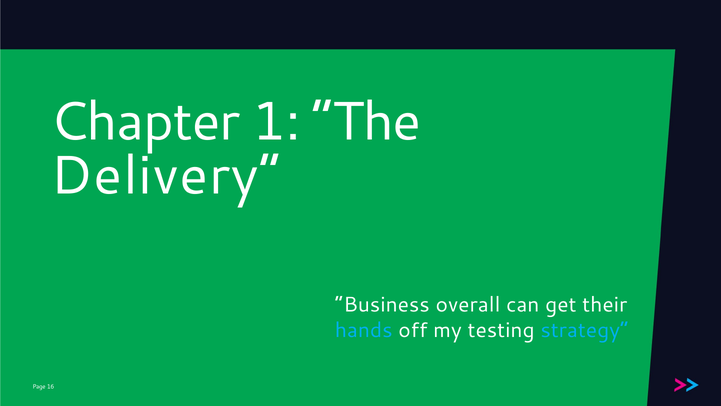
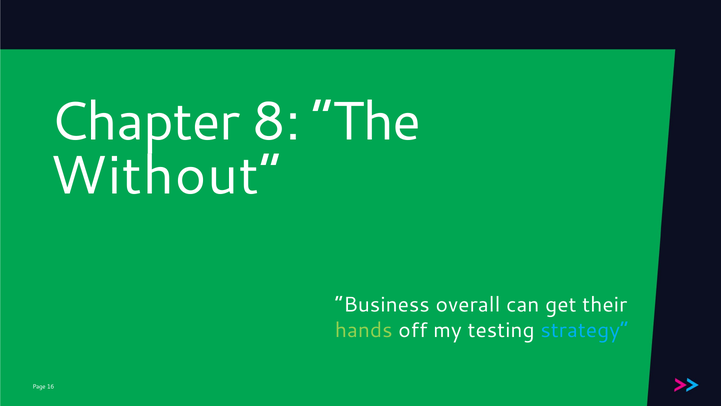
1: 1 -> 8 (276, 122)
Delivery: Delivery -> Without (166, 176)
hands colour: light blue -> light green (364, 330)
